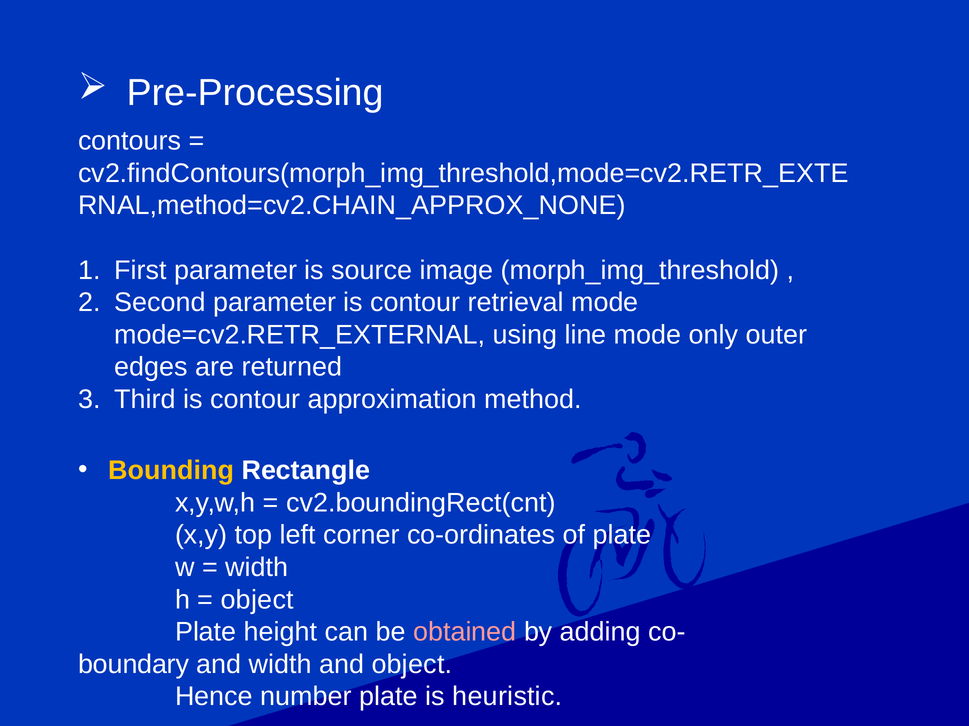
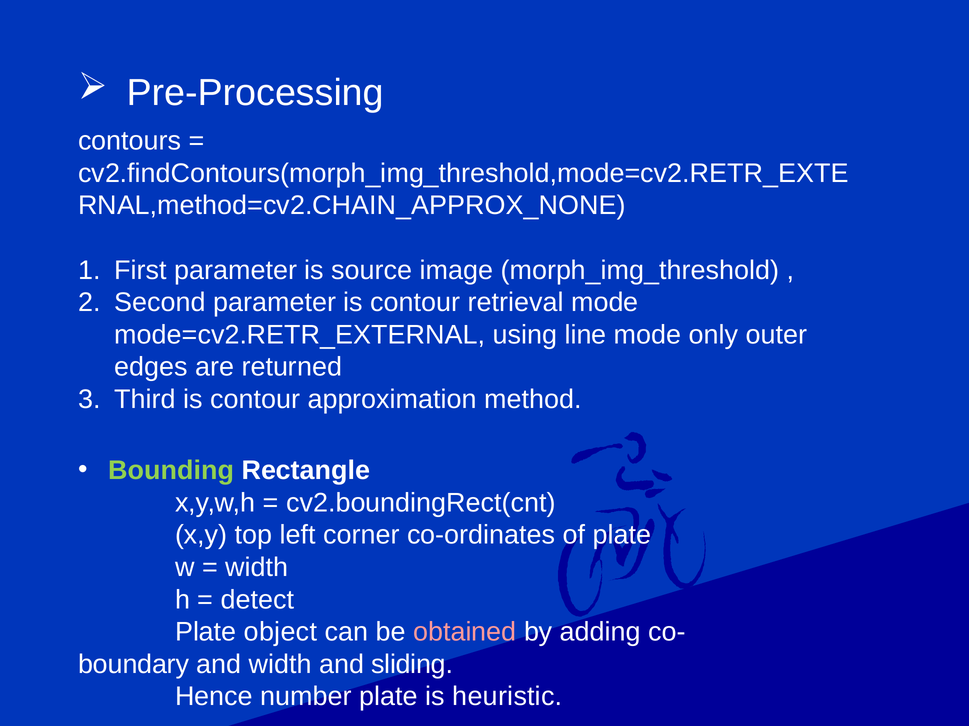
Bounding colour: yellow -> light green (171, 471)
object: object -> detect (257, 600)
height: height -> object (281, 633)
and object: object -> sliding (412, 665)
